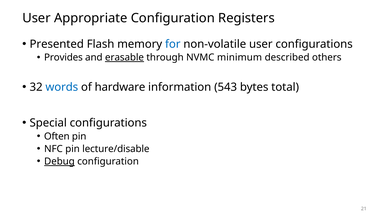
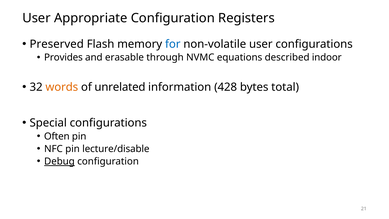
Presented: Presented -> Preserved (57, 44)
erasable underline: present -> none (124, 57)
minimum: minimum -> equations (240, 57)
others: others -> indoor (327, 57)
words colour: blue -> orange (62, 87)
hardware: hardware -> unrelated (120, 87)
543: 543 -> 428 (226, 87)
